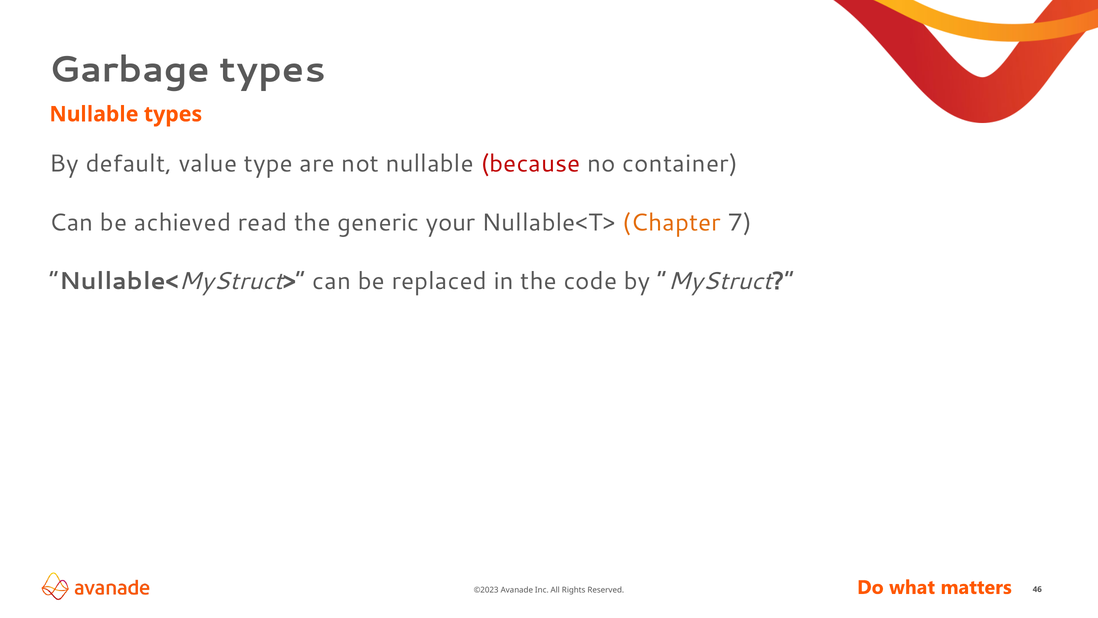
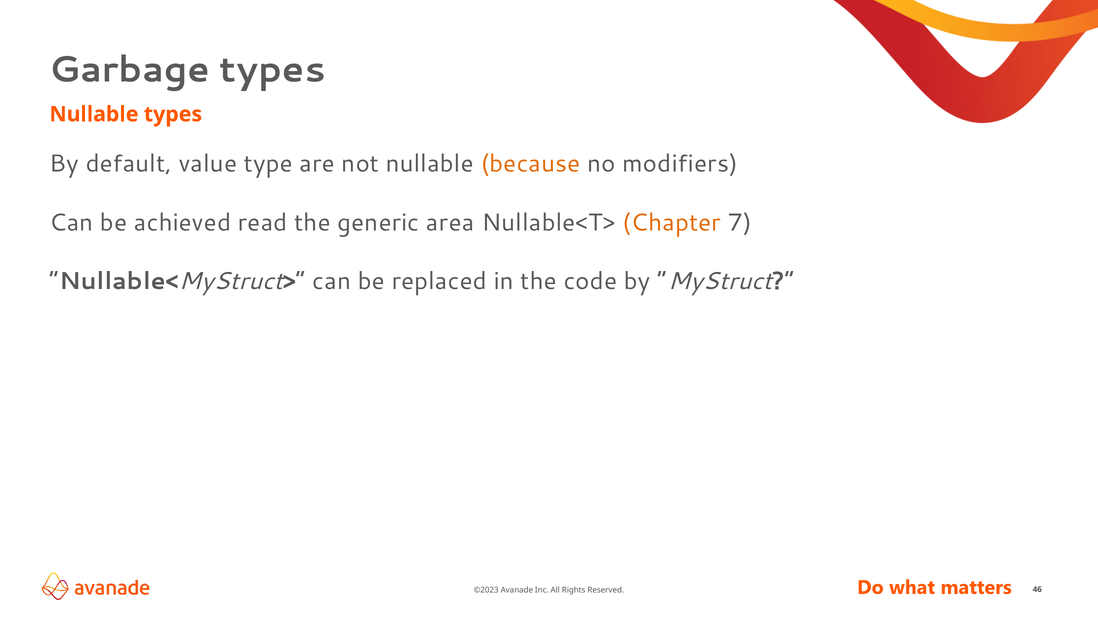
because colour: red -> orange (530, 164)
container: container -> modifiers (680, 164)
your: your -> area (450, 222)
